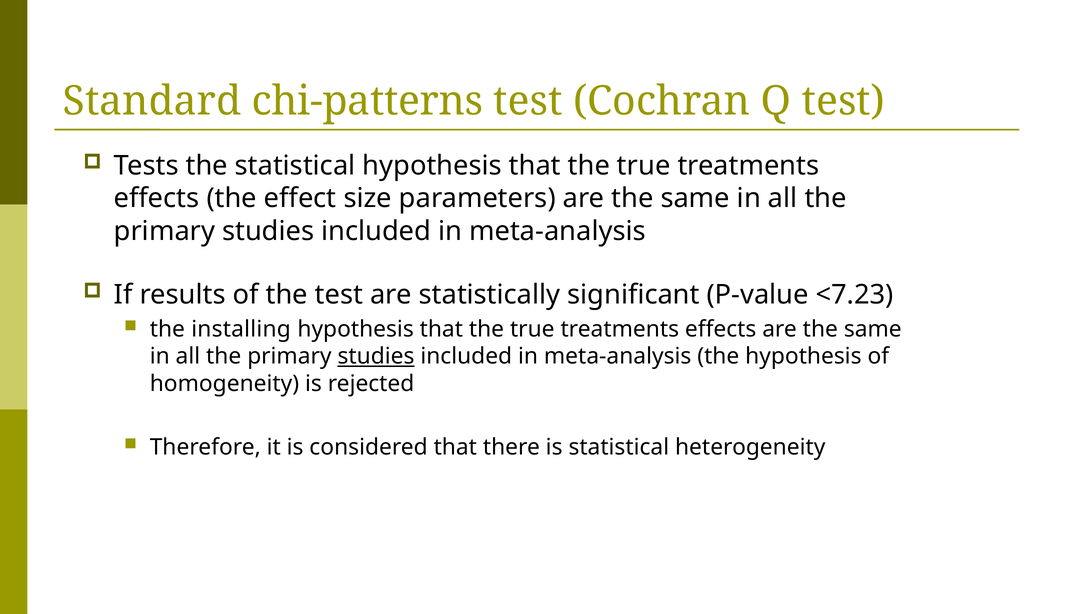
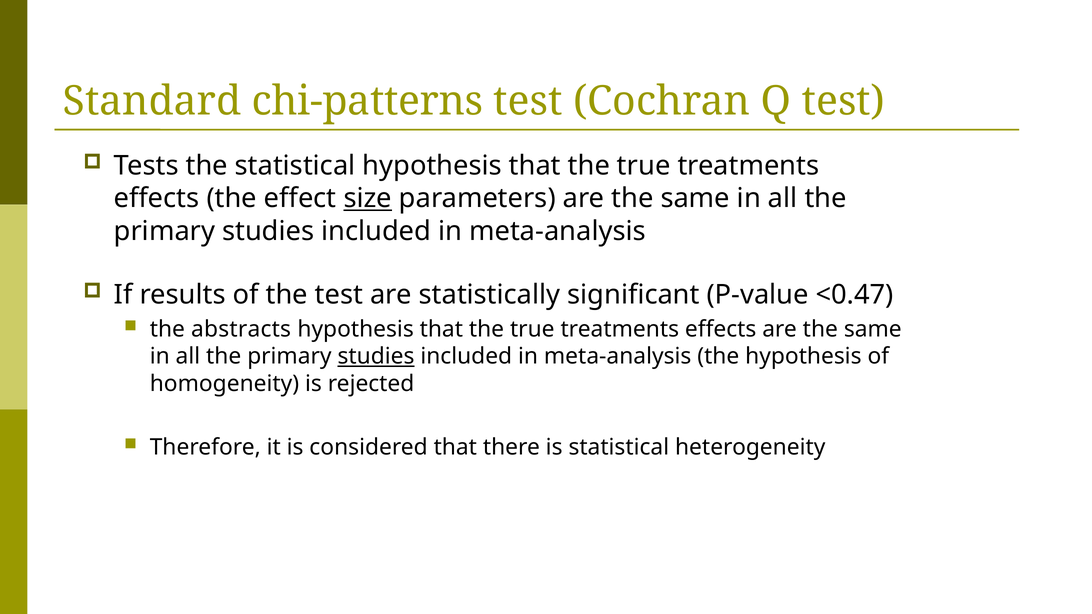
size underline: none -> present (368, 198)
<7.23: <7.23 -> <0.47 (855, 295)
installing: installing -> abstracts (241, 329)
